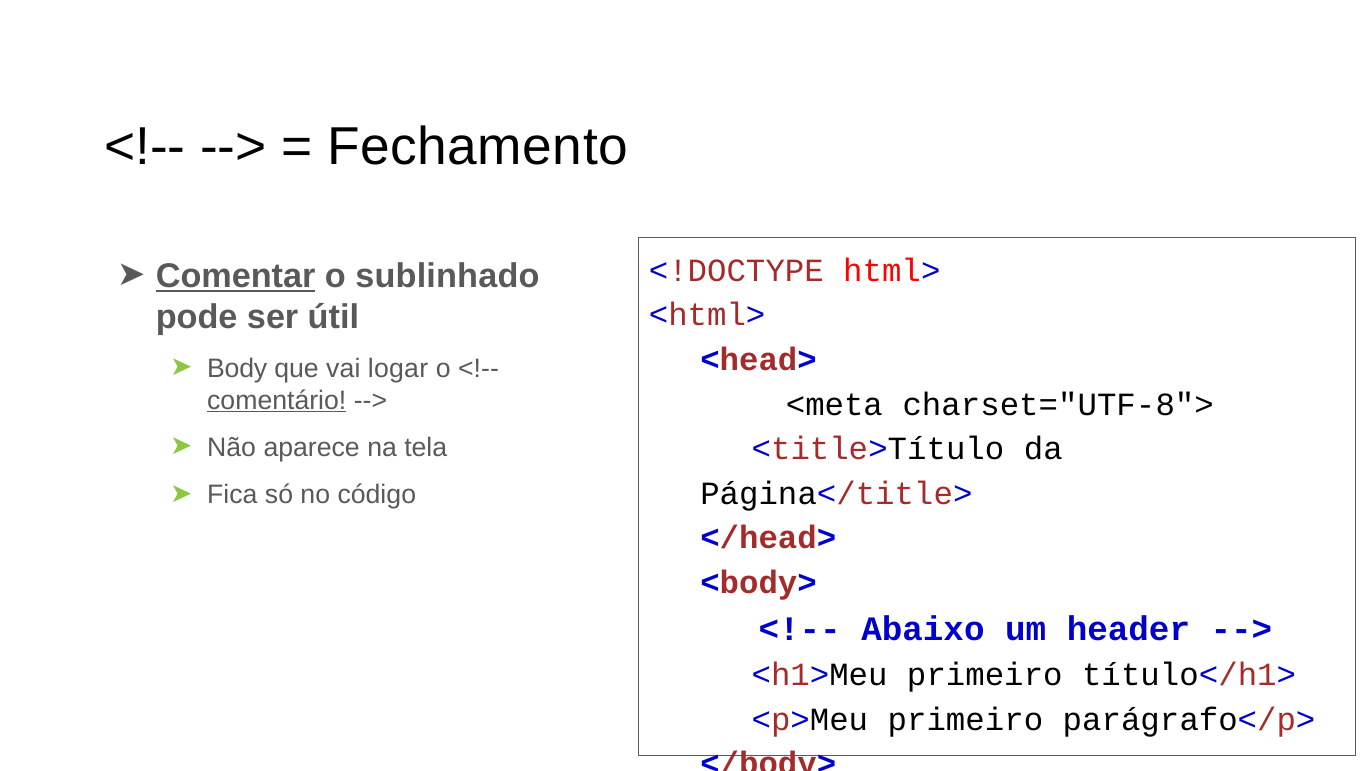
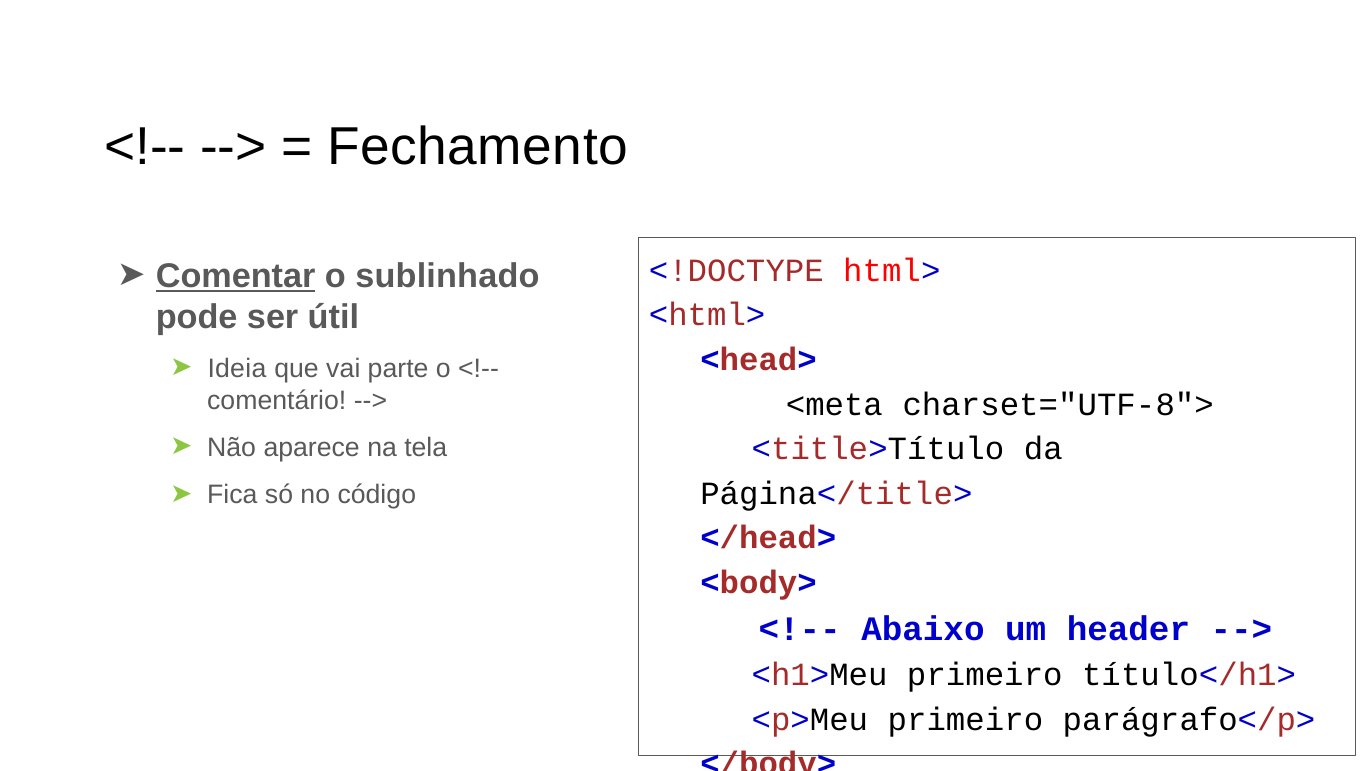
Body: Body -> Ideia (237, 368)
logar: logar -> parte (398, 368)
comentário underline: present -> none (277, 400)
